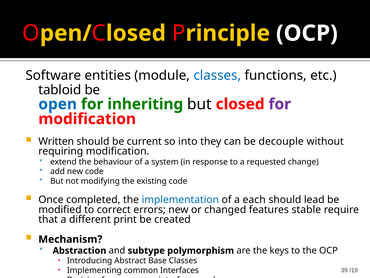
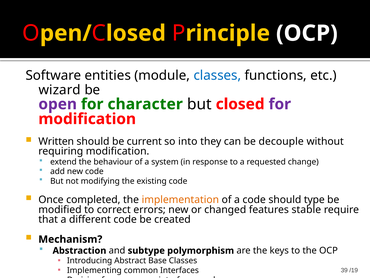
tabloid: tabloid -> wizard (60, 90)
open colour: blue -> purple (58, 104)
inheriting: inheriting -> character (145, 104)
implementation colour: blue -> orange (180, 199)
a each: each -> code (254, 199)
lead: lead -> type (314, 199)
different print: print -> code (125, 219)
